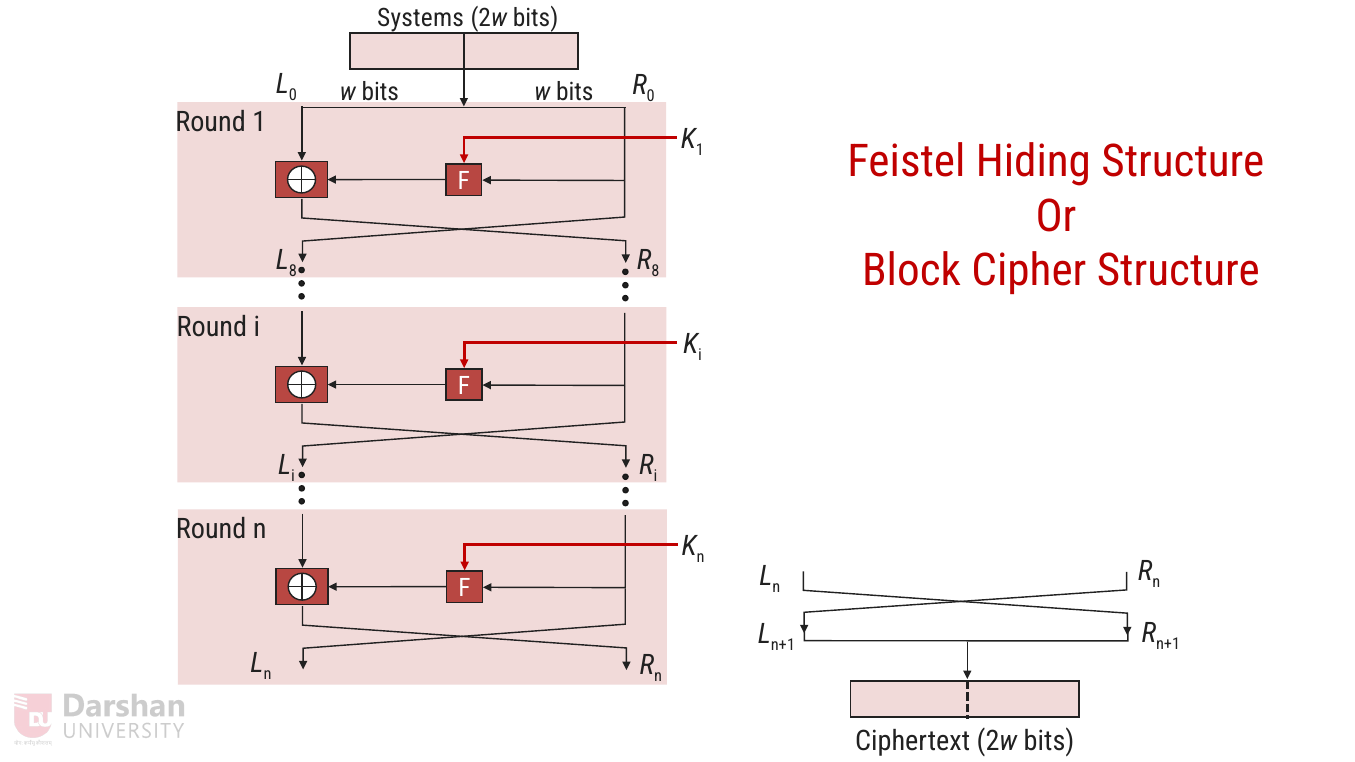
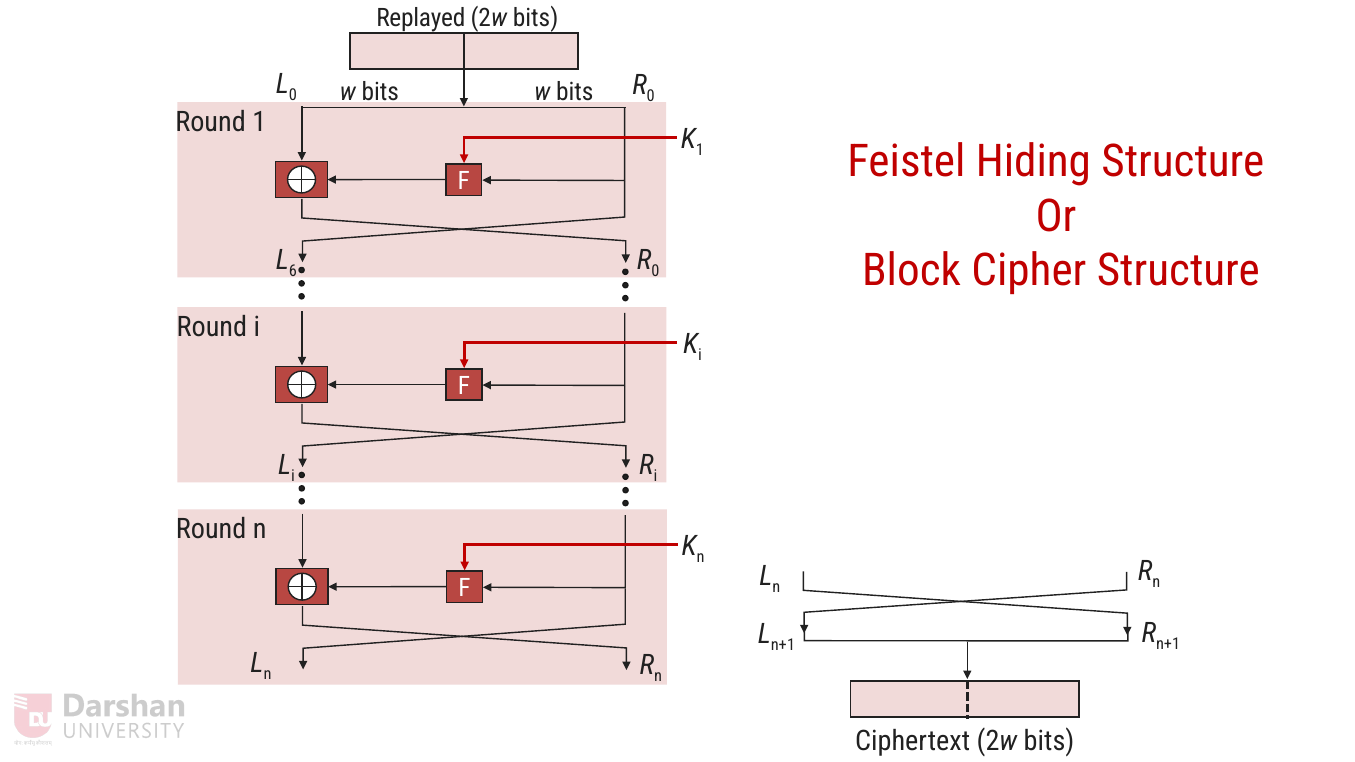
Systems: Systems -> Replayed (421, 18)
8: 8 -> 6 (293, 271)
8: 8 -> 0 (655, 271)
